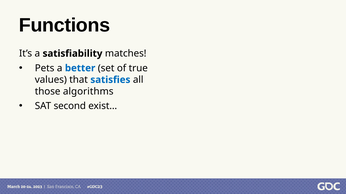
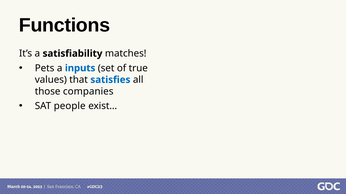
better: better -> inputs (80, 68)
algorithms: algorithms -> companies (88, 92)
second: second -> people (70, 106)
